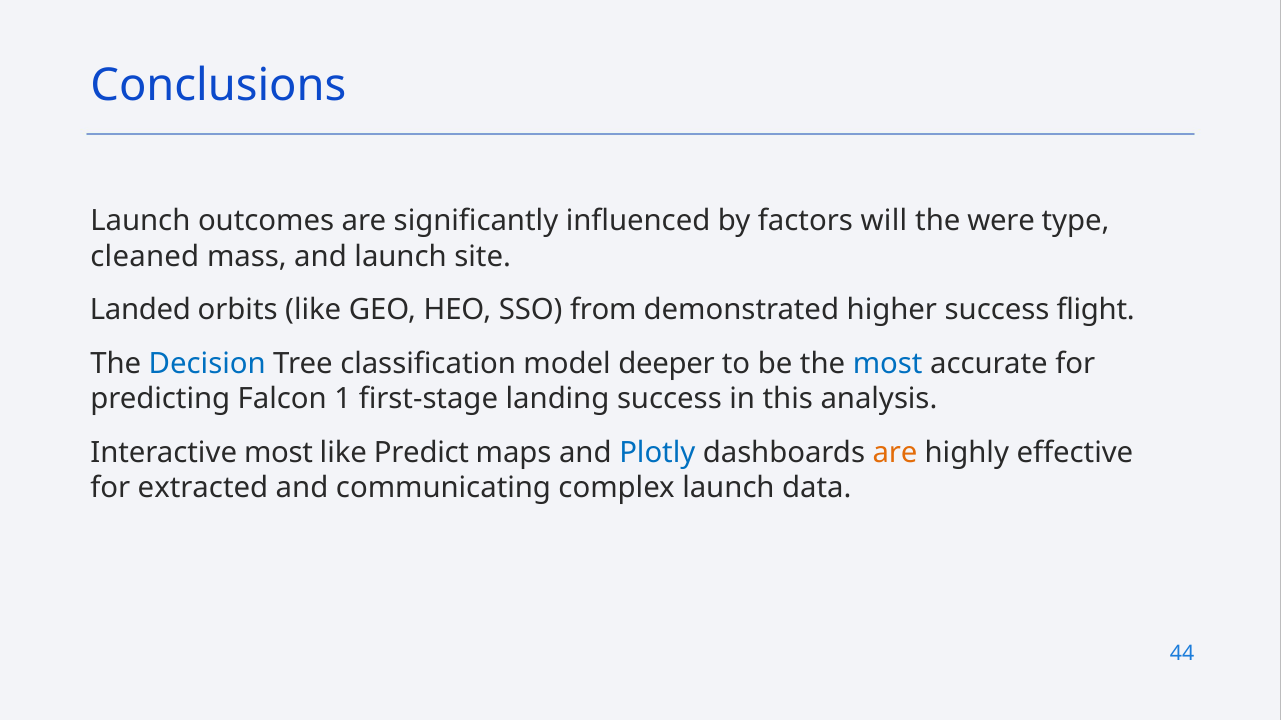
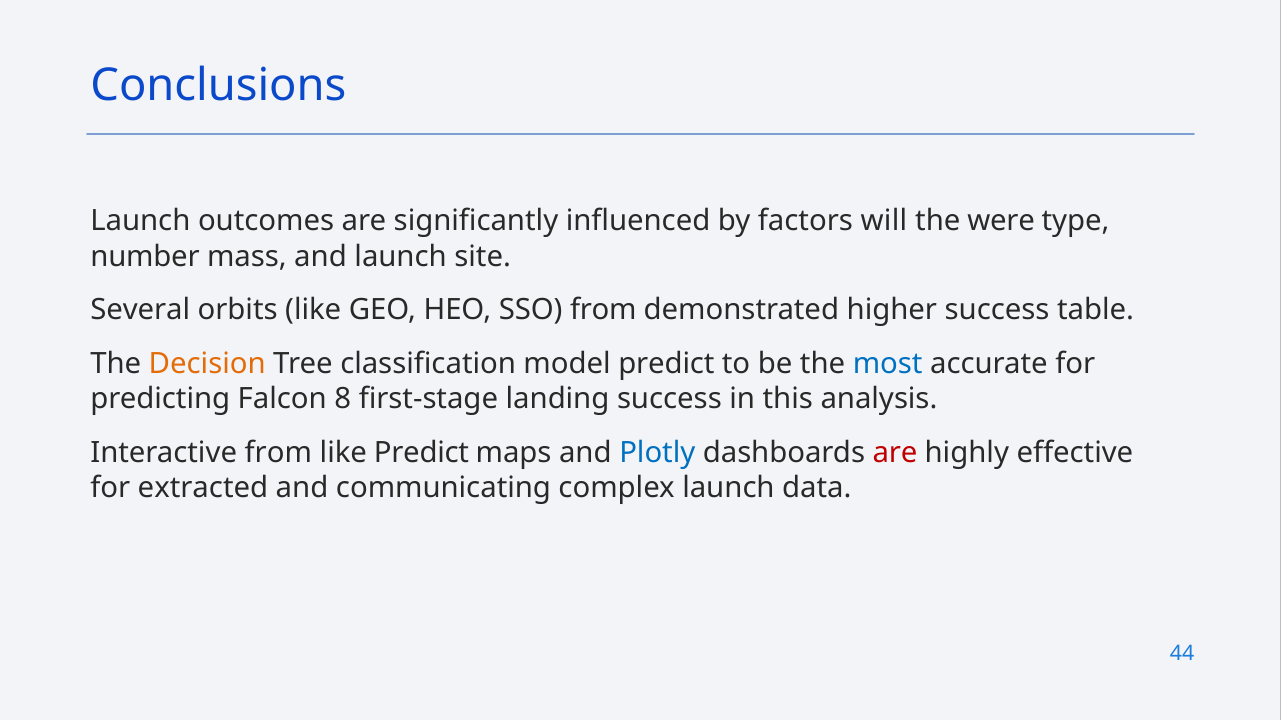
cleaned: cleaned -> number (145, 257)
Landed: Landed -> Several (140, 310)
flight: flight -> table (1096, 310)
Decision colour: blue -> orange (207, 364)
model deeper: deeper -> predict (666, 364)
1: 1 -> 8 (343, 399)
Interactive most: most -> from (278, 453)
are colour: orange -> red (895, 453)
